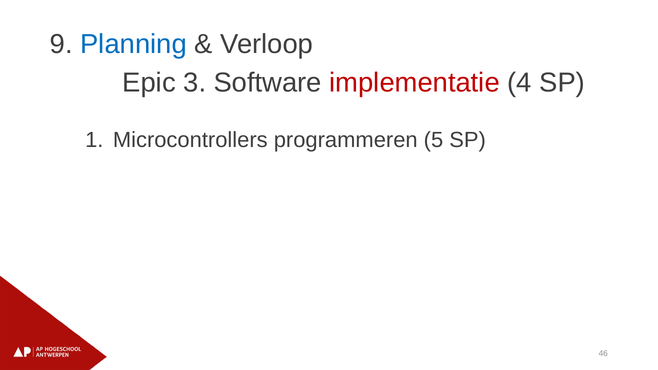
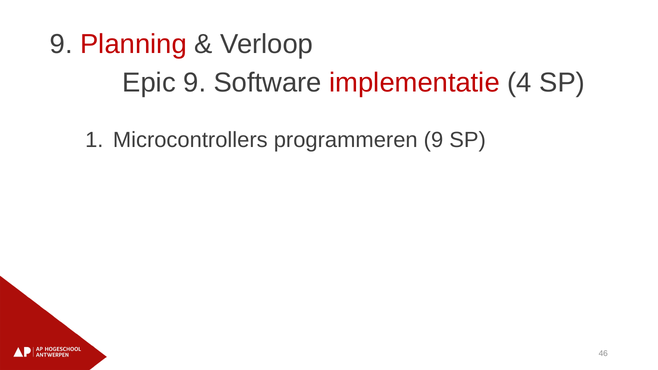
Planning colour: blue -> red (134, 44)
Epic 3: 3 -> 9 (195, 83)
programmeren 5: 5 -> 9 (433, 140)
